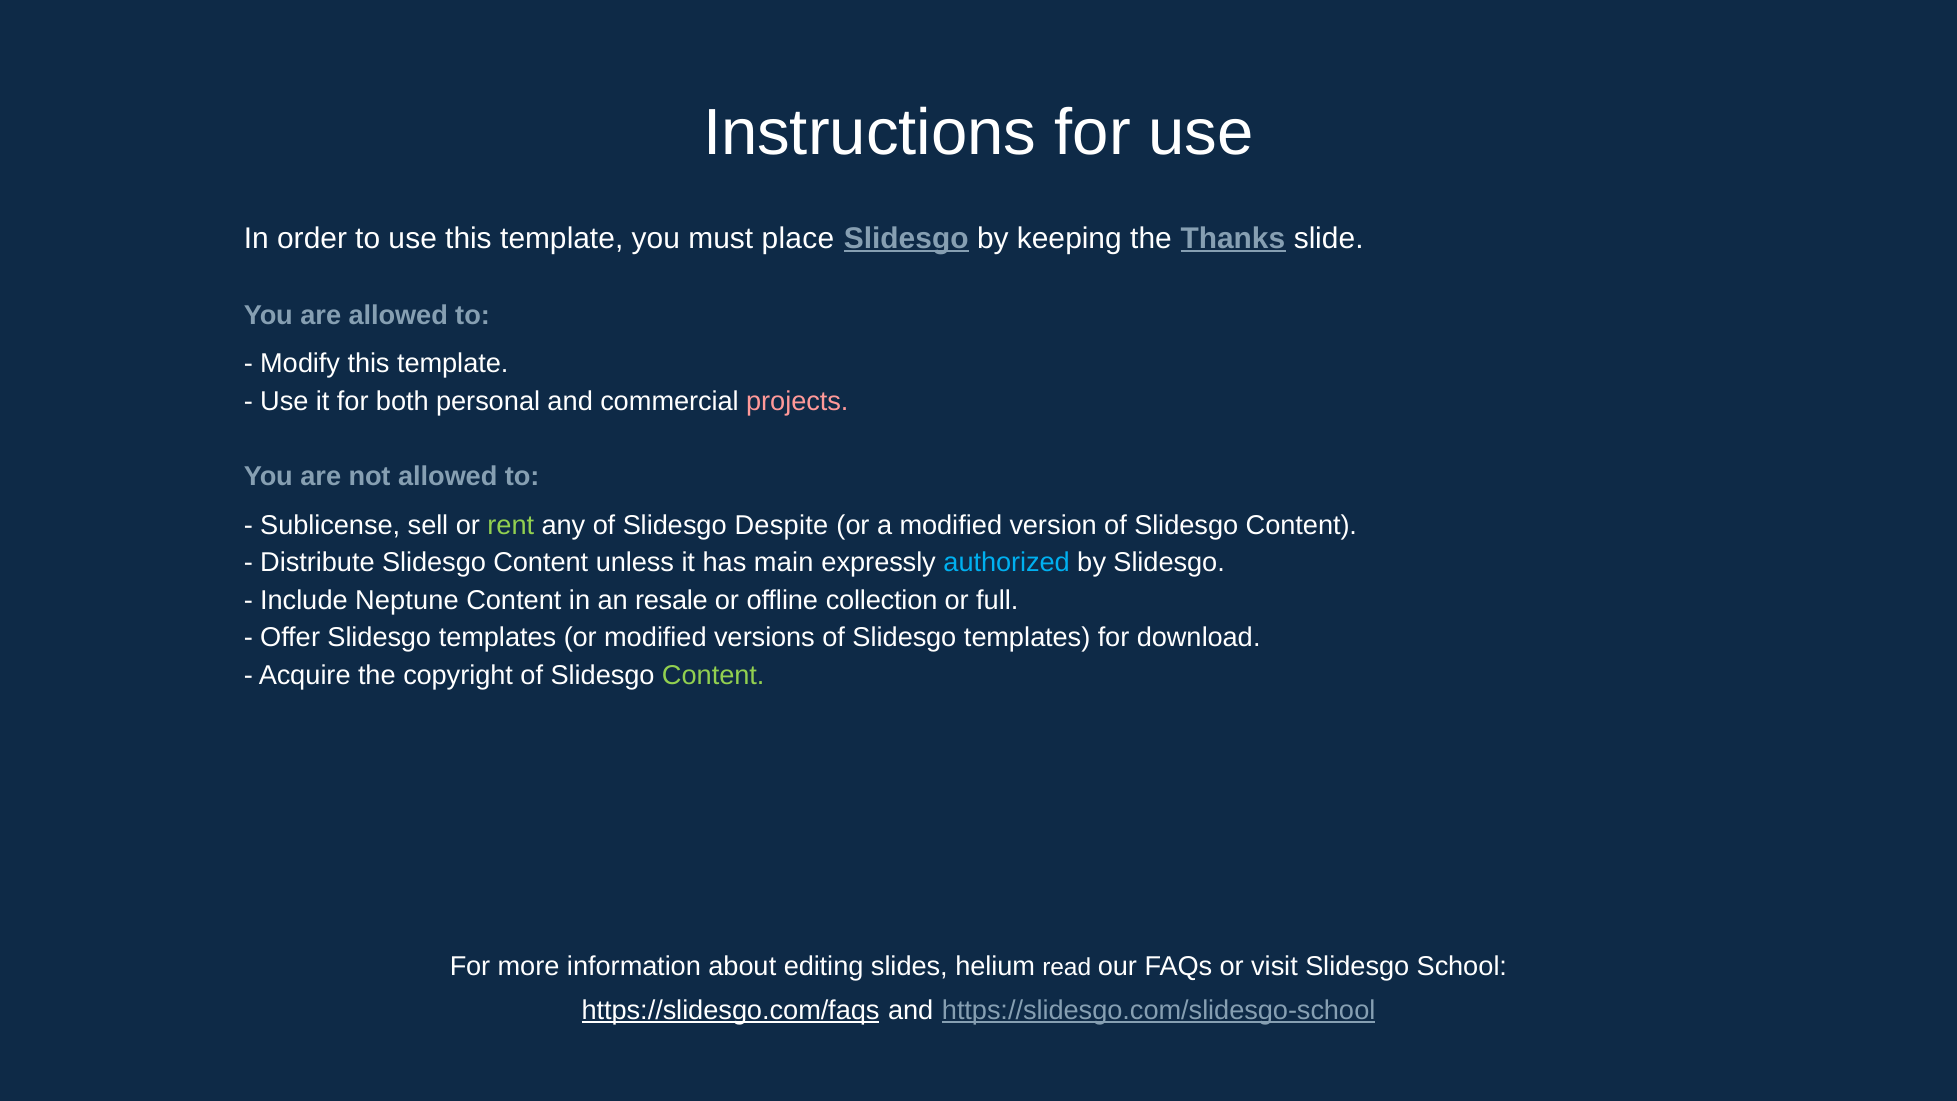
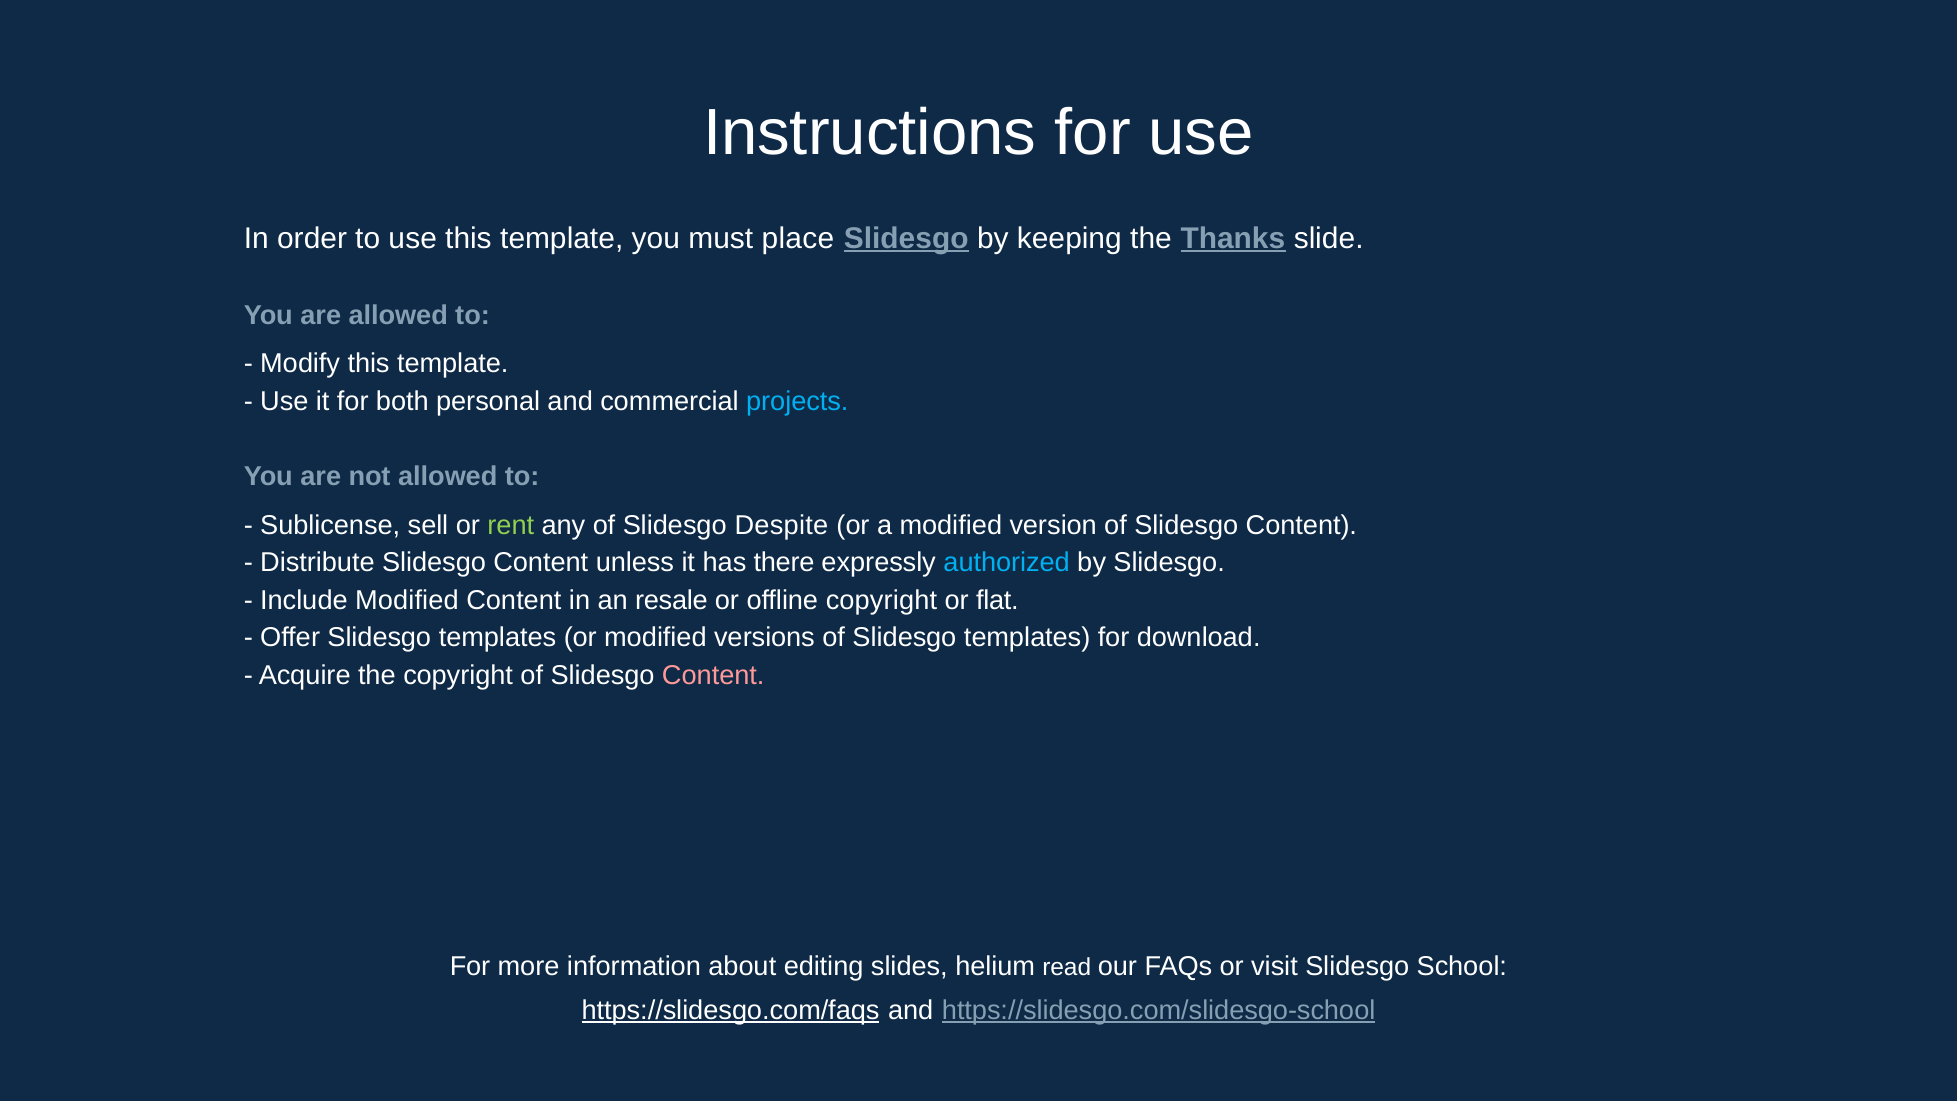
projects colour: pink -> light blue (797, 401)
main: main -> there (784, 563)
Include Neptune: Neptune -> Modified (407, 600)
offline collection: collection -> copyright (881, 600)
full: full -> flat (997, 600)
Content colour: light green -> pink (713, 675)
